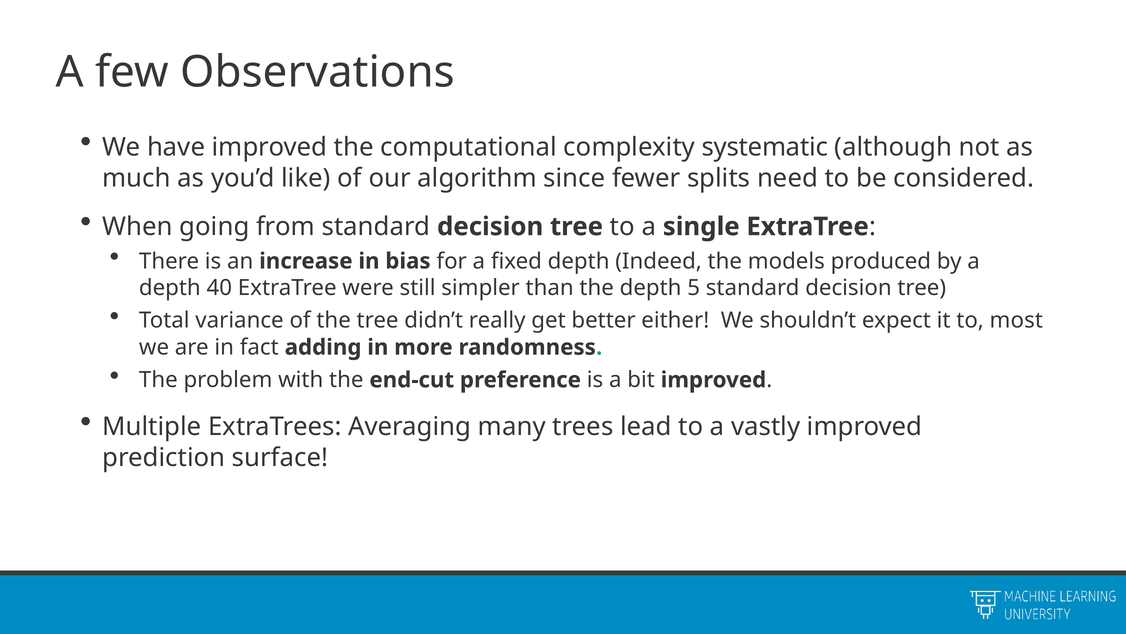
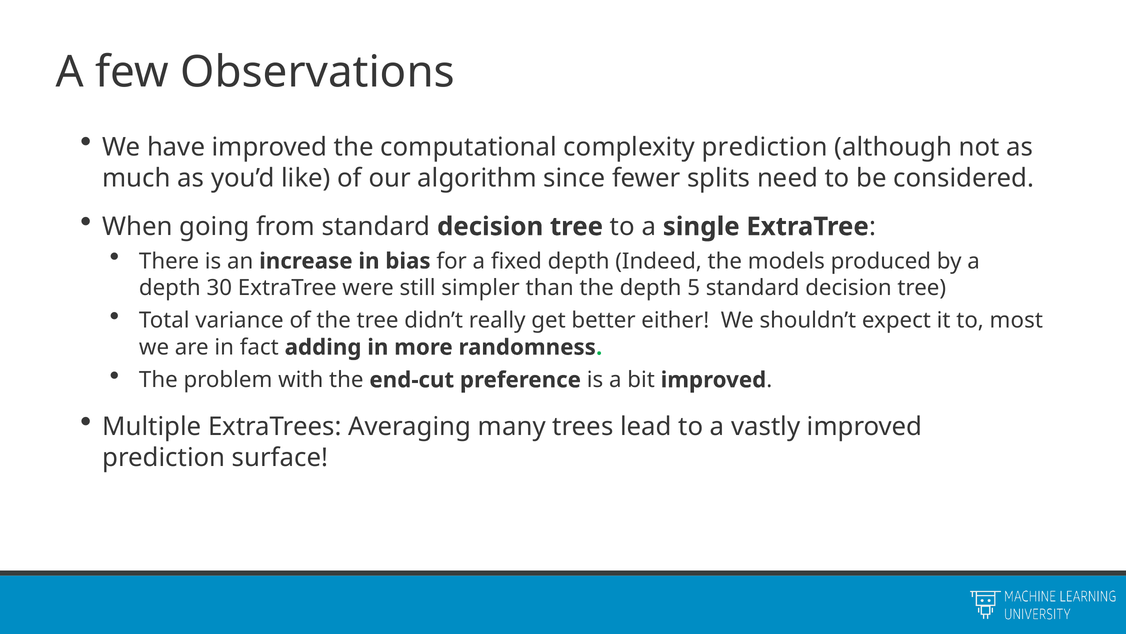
complexity systematic: systematic -> prediction (765, 147)
40: 40 -> 30 (219, 288)
